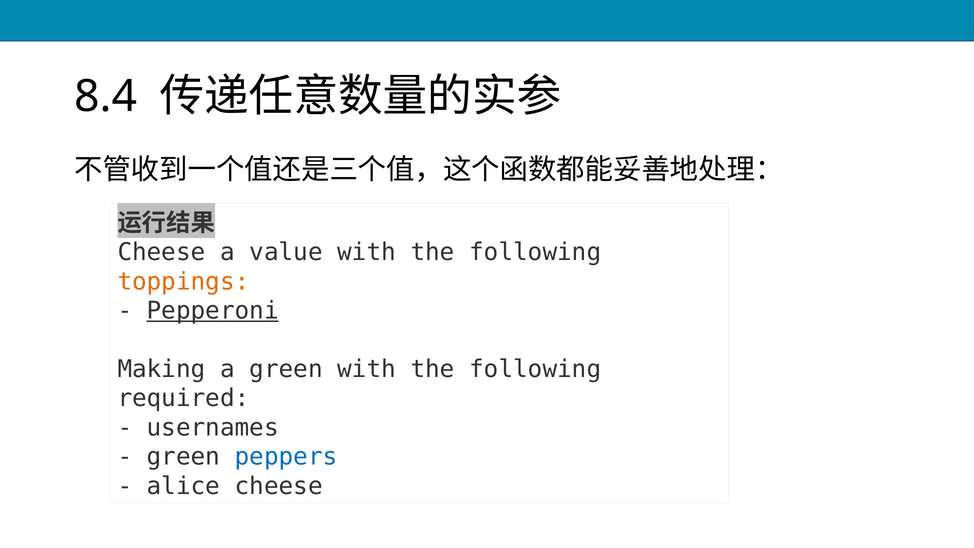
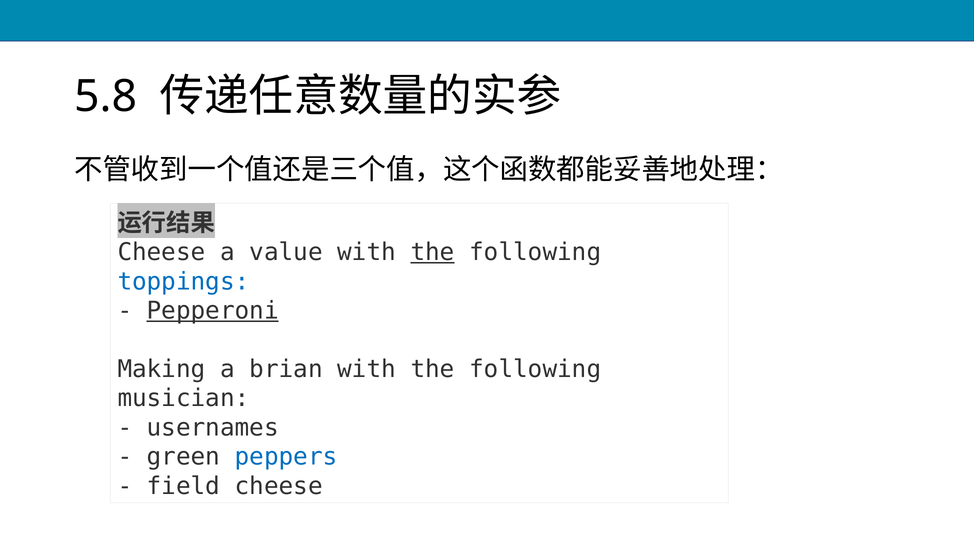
8.4: 8.4 -> 5.8 (106, 97)
the underline: none -> present (433, 252)
toppings colour: orange -> blue (183, 281)
a green: green -> brian (286, 369)
required: required -> musician (183, 398)
alice: alice -> field (183, 486)
